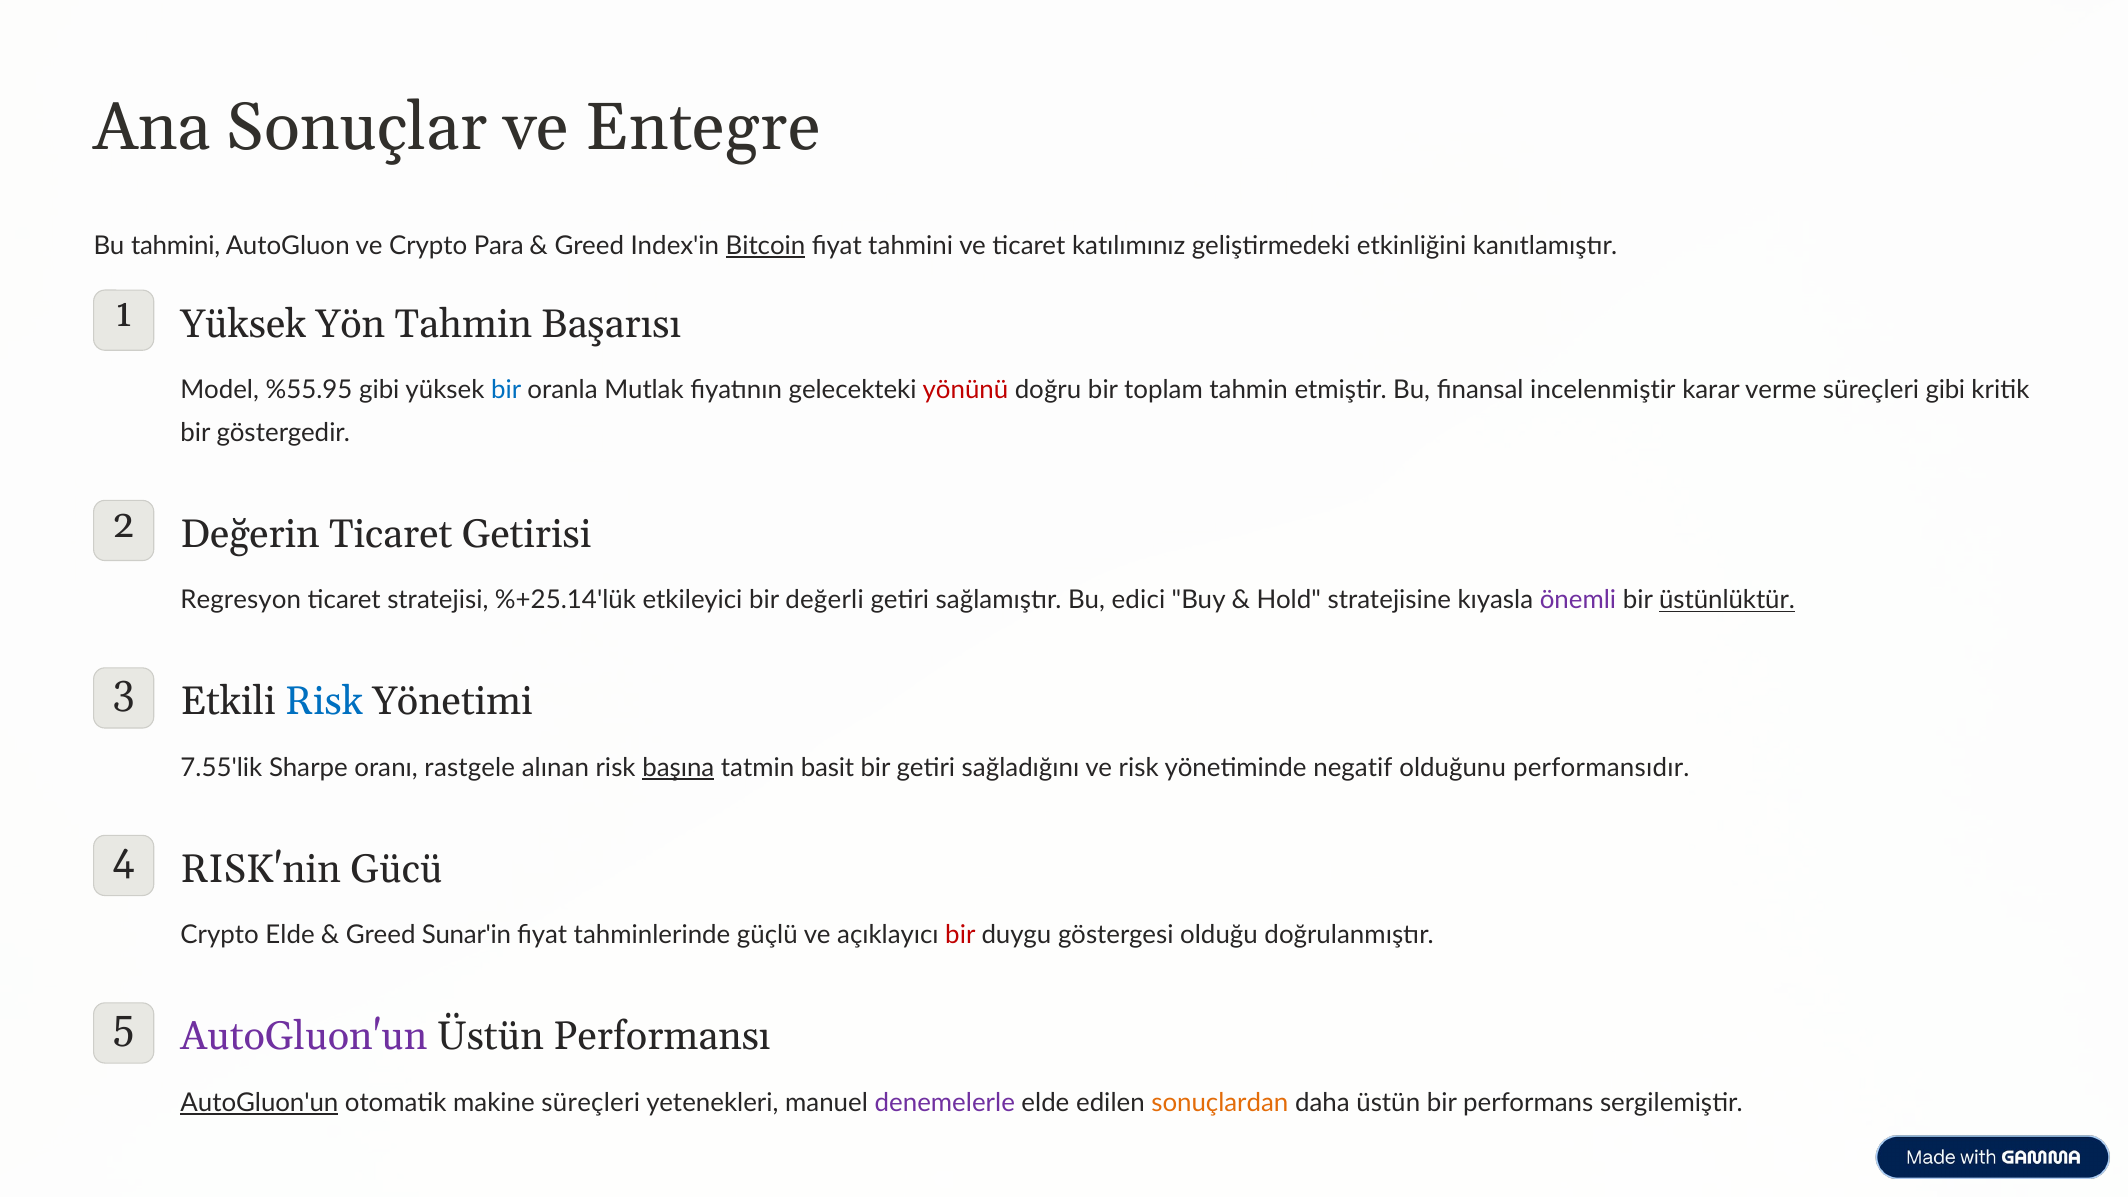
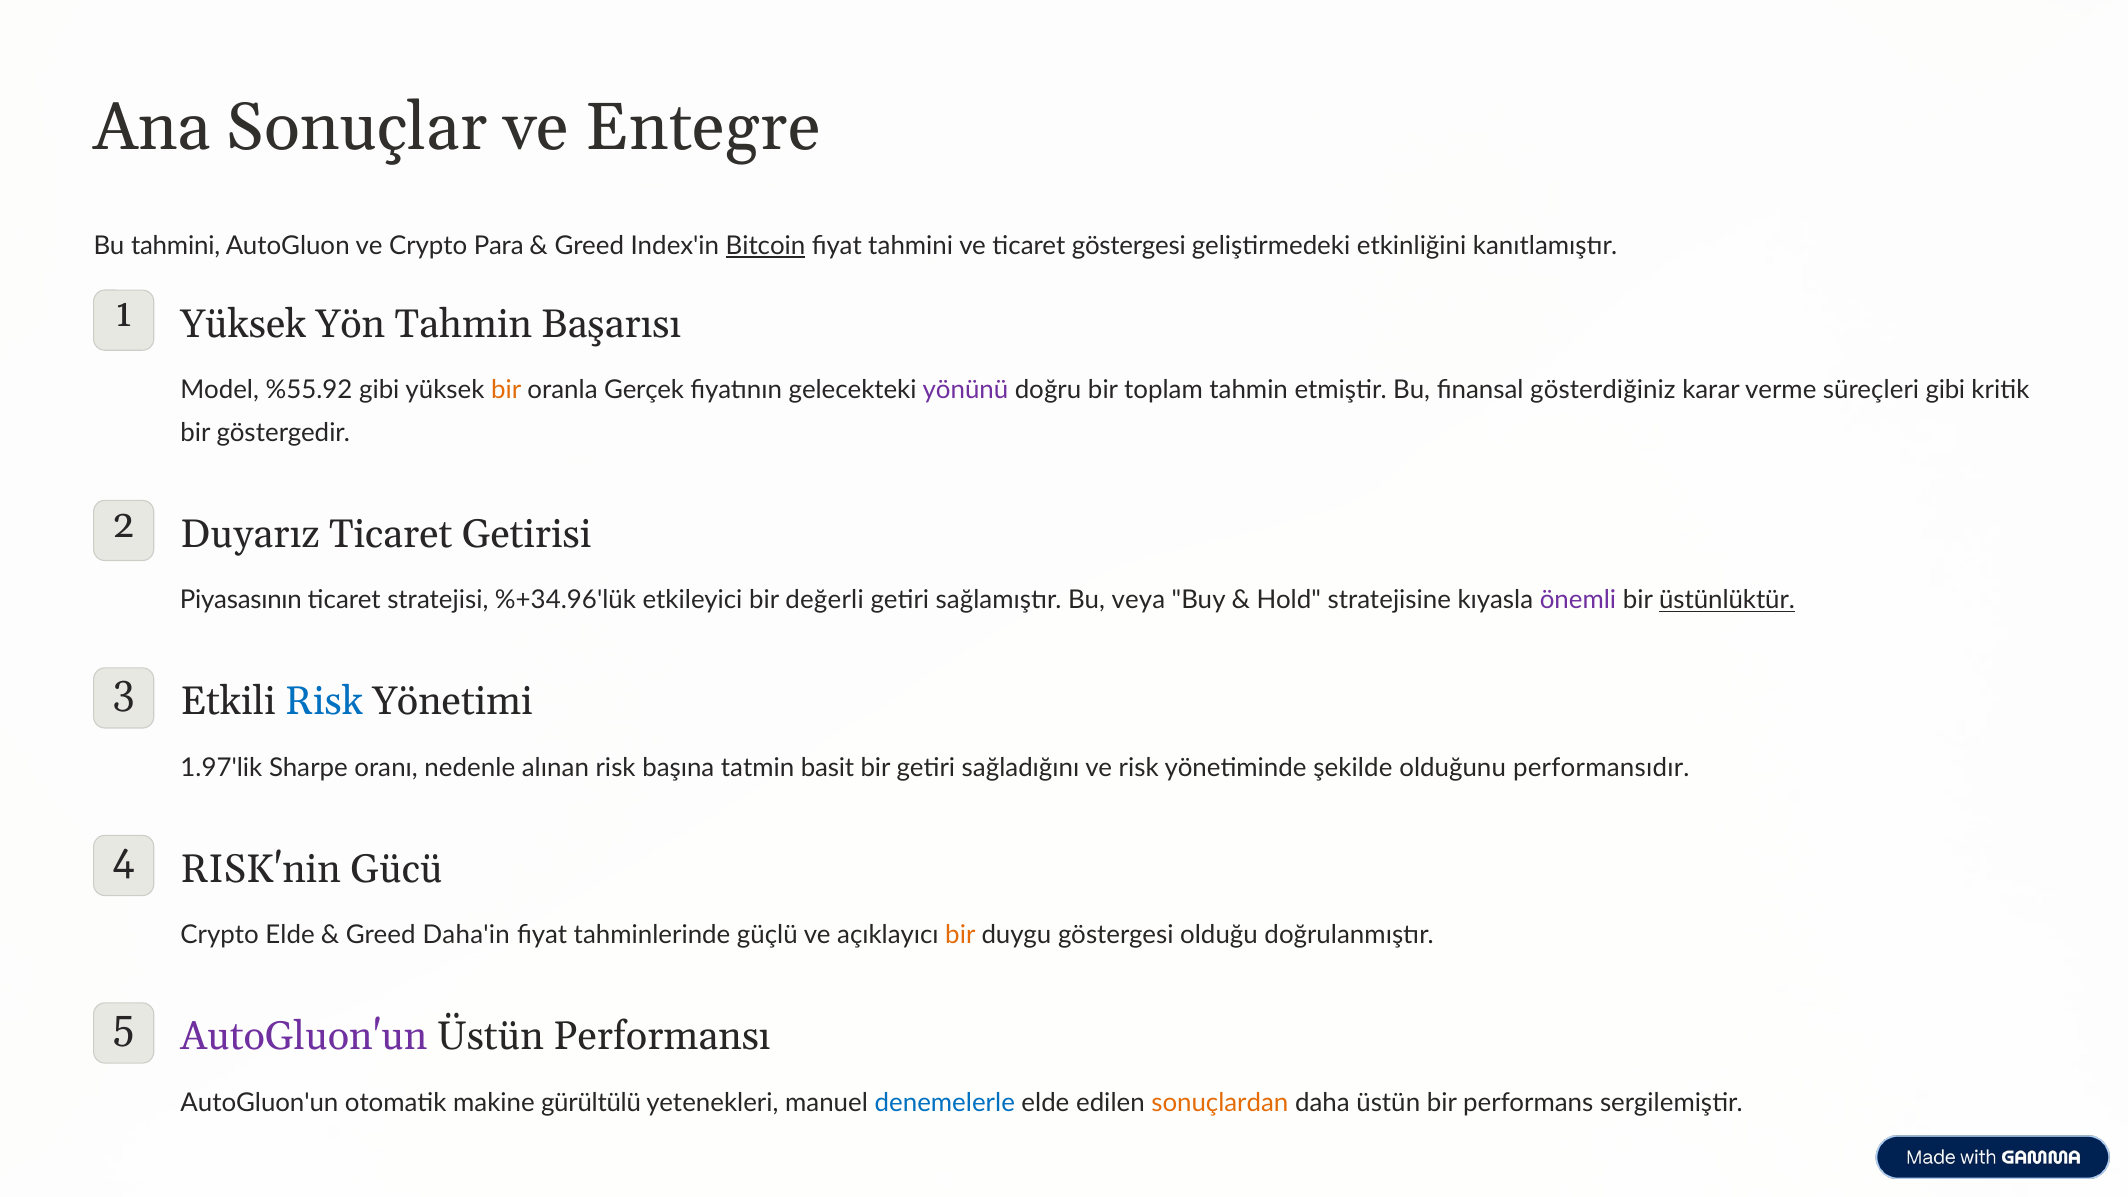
ticaret katılımınız: katılımınız -> göstergesi (1129, 246)
%55.95: %55.95 -> %55.92 (309, 390)
bir colour: blue -> orange (506, 390)
Mutlak: Mutlak -> Gerçek (644, 390)
yönünü colour: red -> purple (965, 390)
incelenmiştir: incelenmiştir -> gösterdiğiniz (1603, 390)
Değerin: Değerin -> Duyarız (250, 534)
Regresyon: Regresyon -> Piyasasının (241, 600)
%+25.14'lük: %+25.14'lük -> %+34.96'lük (565, 600)
edici: edici -> veya (1138, 600)
7.55'lik: 7.55'lik -> 1.97'lik (221, 768)
rastgele: rastgele -> nedenle (470, 768)
başına underline: present -> none (678, 768)
negatif: negatif -> şekilde (1353, 768)
Sunar'in: Sunar'in -> Daha'in (466, 935)
bir colour: red -> orange (960, 935)
AutoGluon'un underline: present -> none (259, 1103)
makine süreçleri: süreçleri -> gürültülü (591, 1103)
denemelerle colour: purple -> blue (945, 1103)
